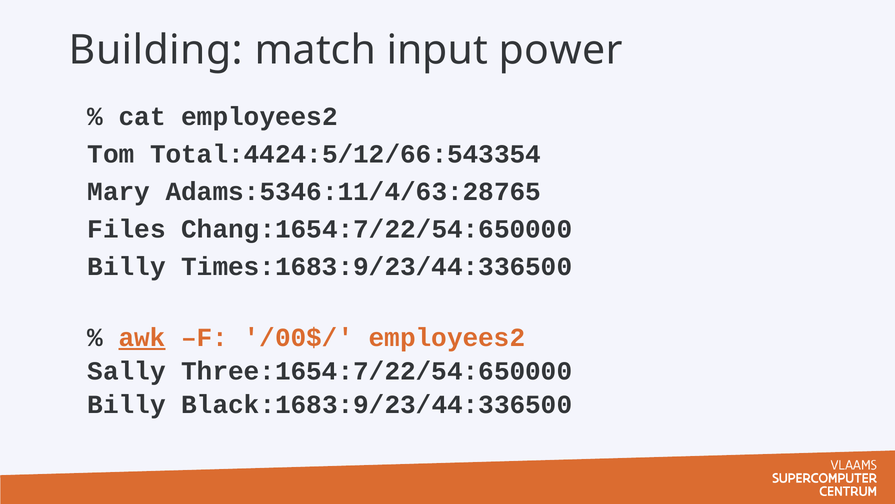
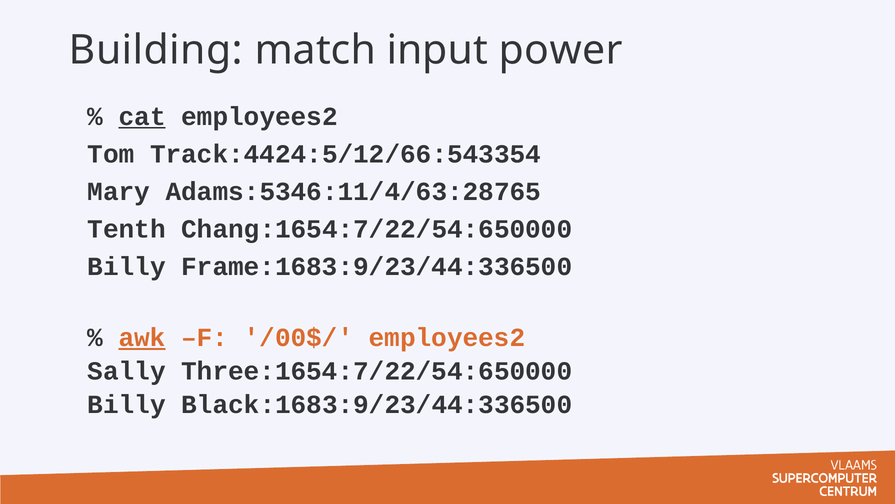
cat underline: none -> present (142, 116)
Total:4424:5/12/66:543354: Total:4424:5/12/66:543354 -> Track:4424:5/12/66:543354 (346, 154)
Files: Files -> Tenth (127, 229)
Times:1683:9/23/44:336500: Times:1683:9/23/44:336500 -> Frame:1683:9/23/44:336500 (377, 266)
